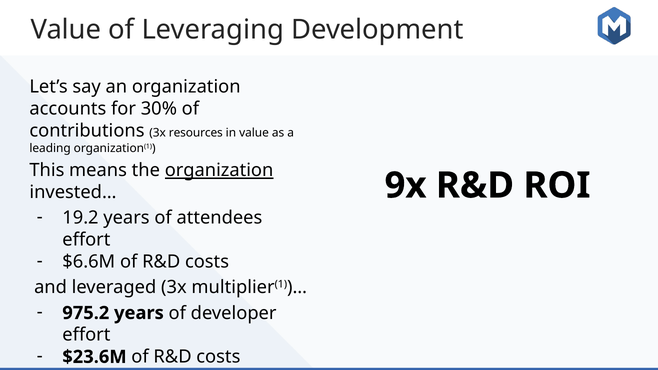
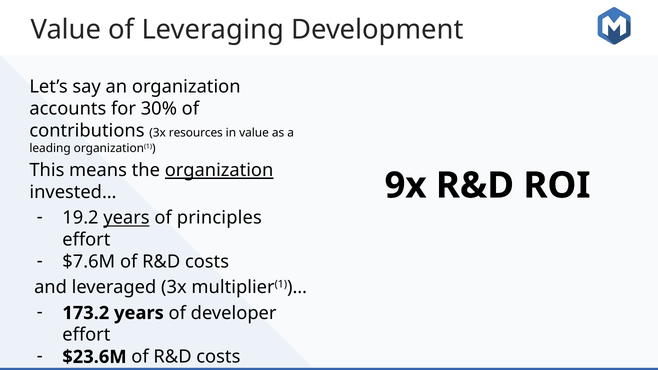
years underline: none -> present (126, 218)
attendees: attendees -> principles (219, 218)
$6.6M: $6.6M -> $7.6M (89, 262)
975.2: 975.2 -> 173.2 (86, 313)
